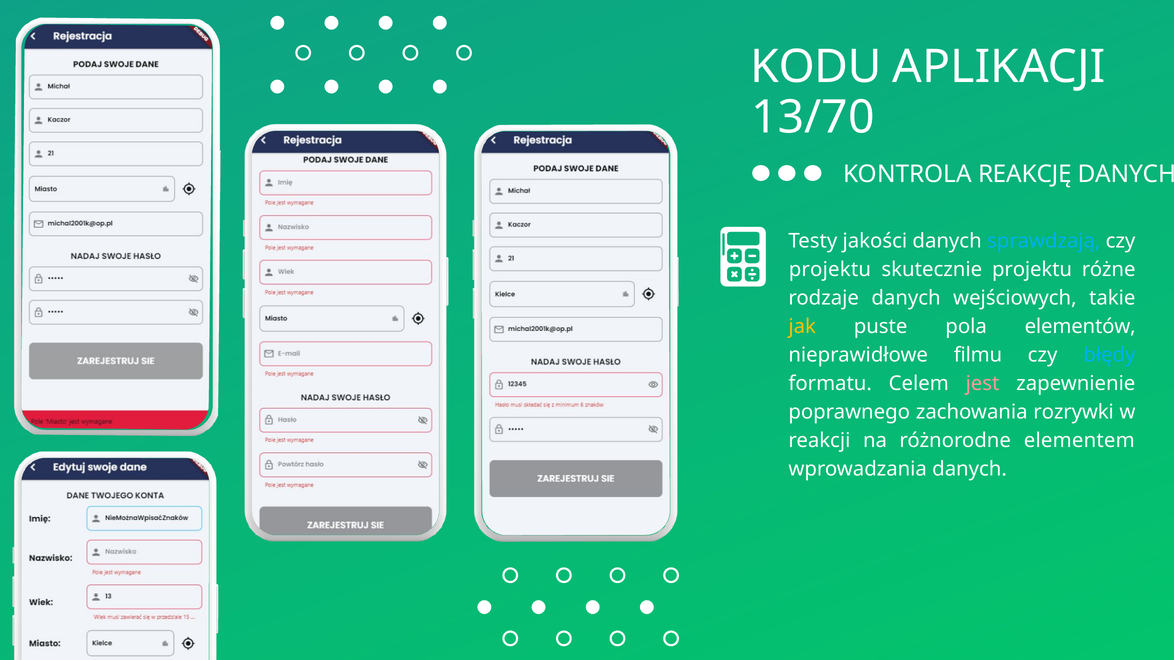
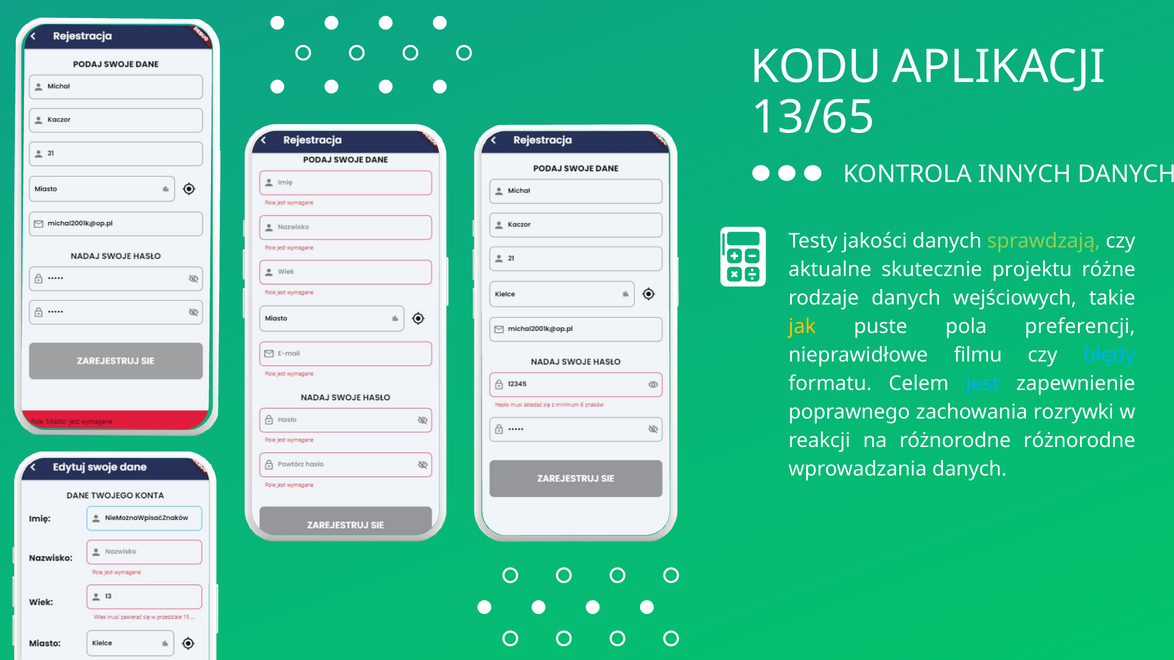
13/70: 13/70 -> 13/65 (813, 117)
REAKCJĘ: REAKCJĘ -> INNYCH (1025, 174)
sprawdzają colour: light blue -> light green (1044, 241)
projektu: projektu -> aktualne (830, 270)
elementów: elementów -> preferencji (1080, 327)
jest colour: pink -> light blue (983, 384)
różnorodne elementem: elementem -> różnorodne (1079, 441)
